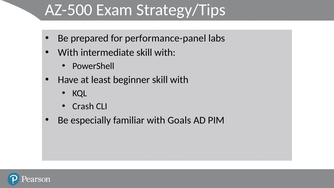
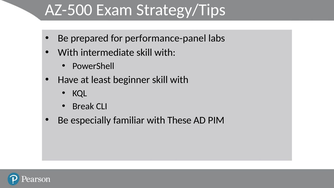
Crash: Crash -> Break (83, 106)
Goals: Goals -> These (179, 120)
